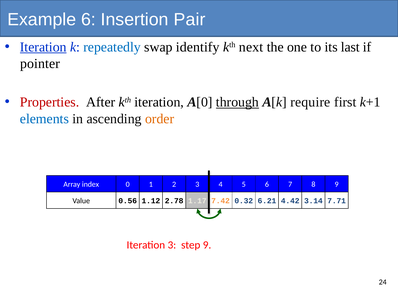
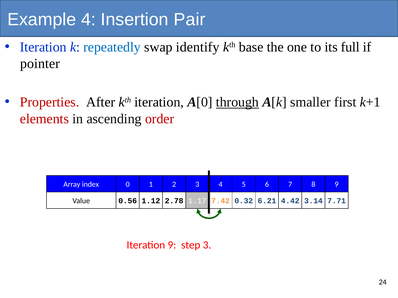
Example 6: 6 -> 4 (88, 19)
Iteration underline: present -> none (43, 47)
next: next -> base (251, 47)
last: last -> full (350, 47)
require: require -> smaller (310, 102)
elements colour: blue -> red (44, 119)
order colour: orange -> red (160, 119)
Iteration 3: 3 -> 9 (172, 245)
step 9: 9 -> 3 (207, 245)
